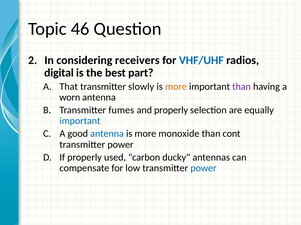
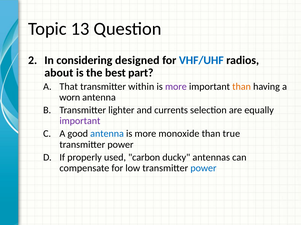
46: 46 -> 13 (80, 29)
receivers: receivers -> designed (137, 60)
digital: digital -> about (59, 73)
slowly: slowly -> within (141, 87)
more colour: orange -> purple (176, 87)
than colour: purple -> orange (242, 87)
fumes: fumes -> lighter (121, 110)
and properly: properly -> currents (171, 110)
important colour: blue -> purple (80, 121)
cont: cont -> true (231, 134)
